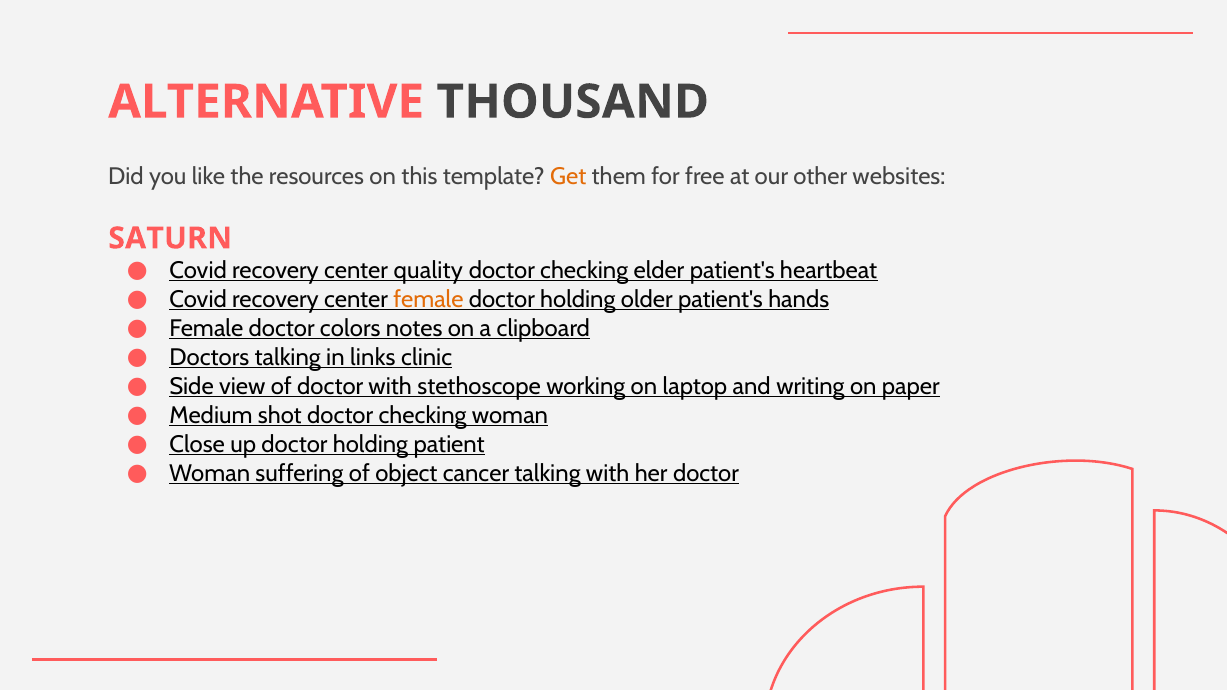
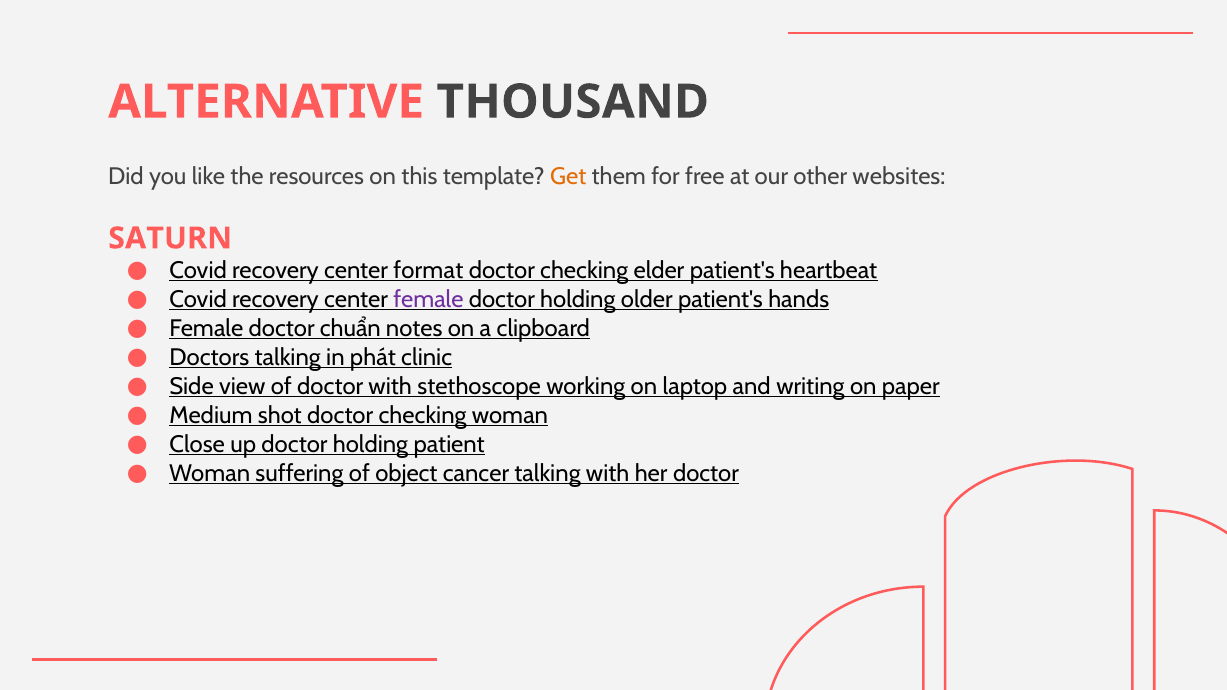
quality: quality -> format (428, 271)
female colour: orange -> purple (428, 300)
colors: colors -> chuẩn (350, 329)
links: links -> phát (373, 358)
